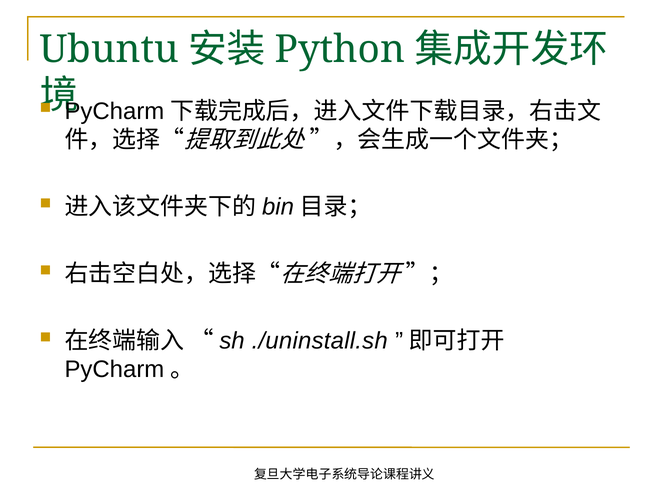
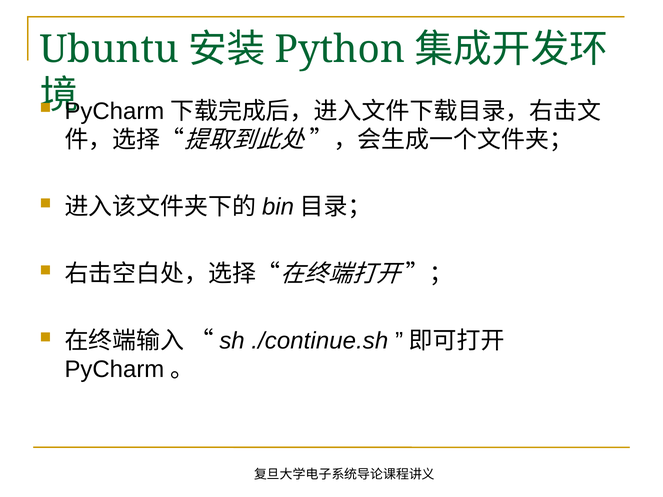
./uninstall.sh: ./uninstall.sh -> ./continue.sh (320, 341)
